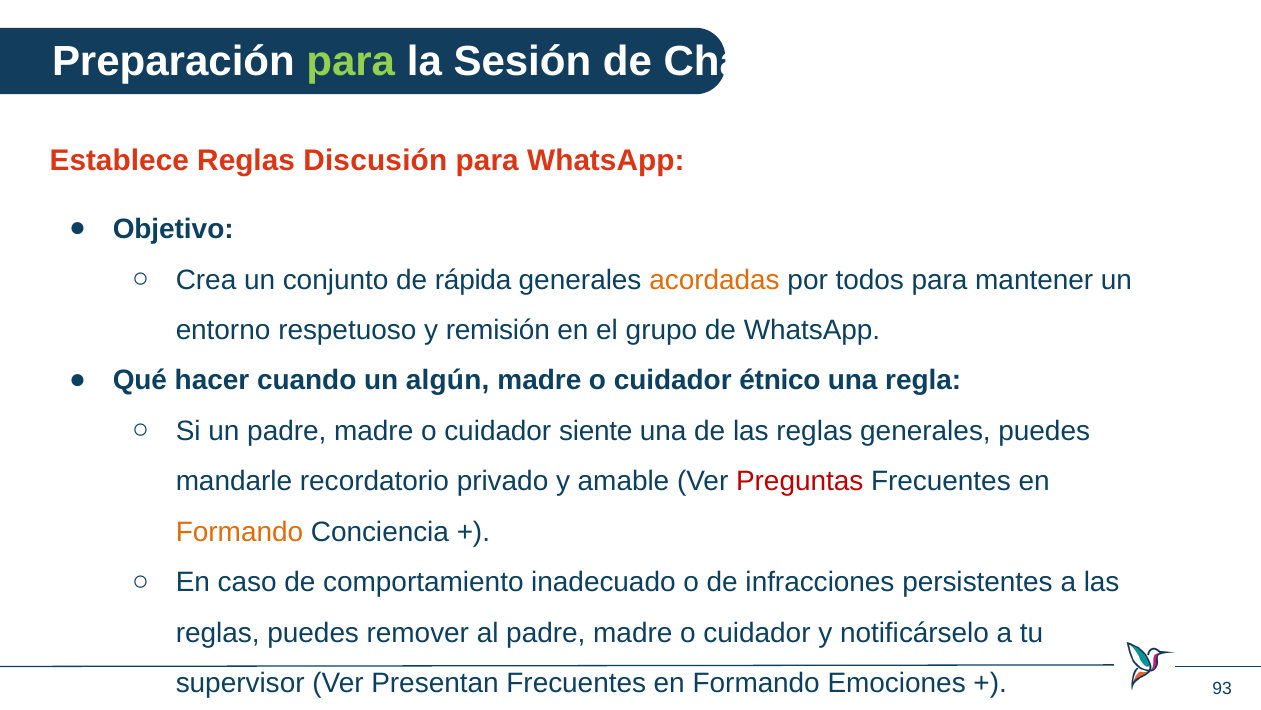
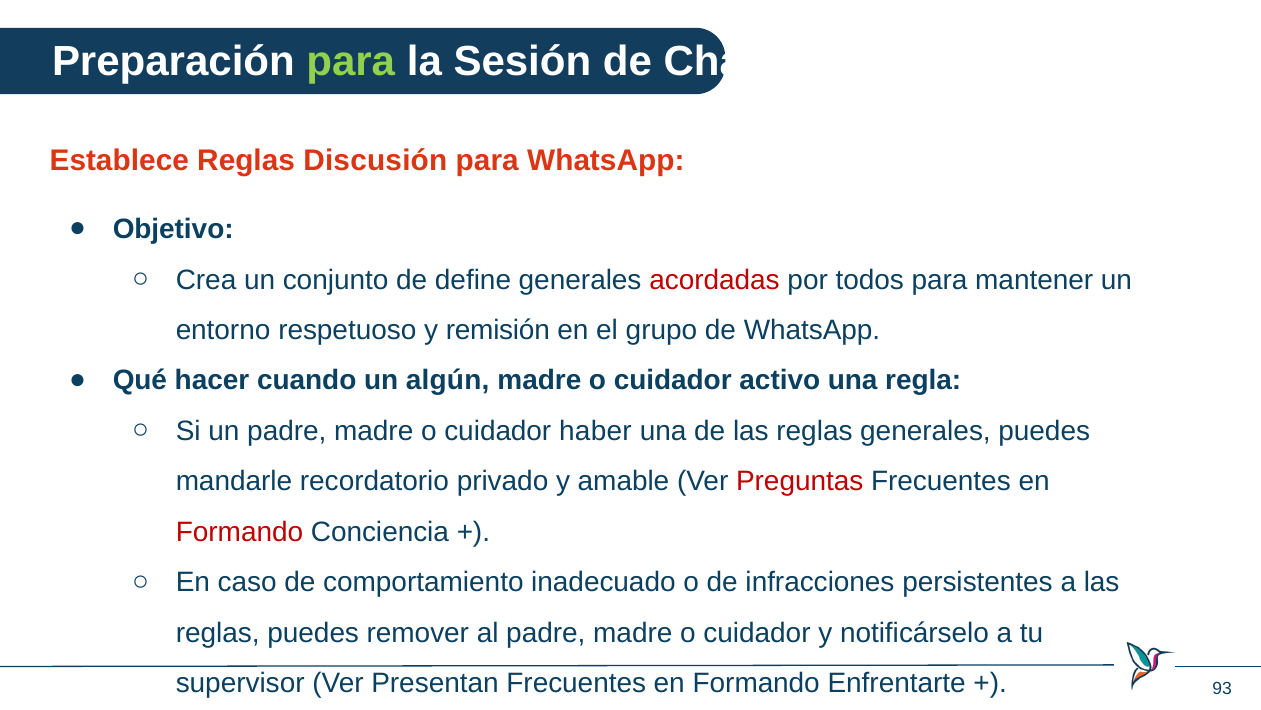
rápida: rápida -> define (473, 280)
acordadas colour: orange -> red (714, 280)
étnico: étnico -> activo (780, 380)
siente: siente -> haber (595, 431)
Formando colour: orange -> red (240, 532)
Emociones: Emociones -> Enfrentarte (897, 683)
